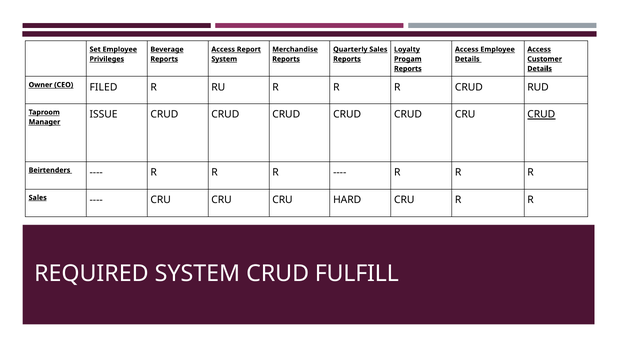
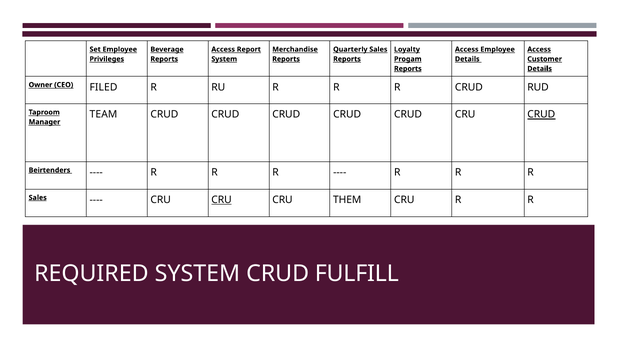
ISSUE: ISSUE -> TEAM (103, 115)
CRU underline: none -> present (222, 200)
HARD: HARD -> THEM (347, 200)
